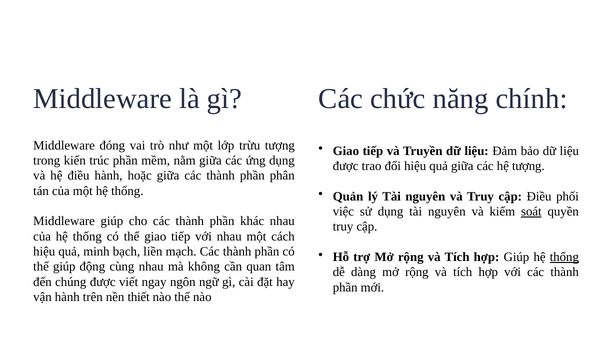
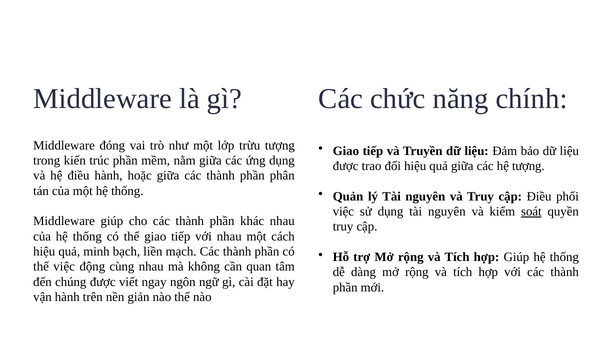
thống underline: present -> none (564, 257)
thể giúp: giúp -> việc (64, 267)
thiết: thiết -> giản (139, 297)
